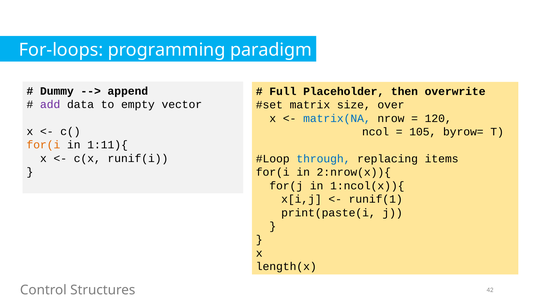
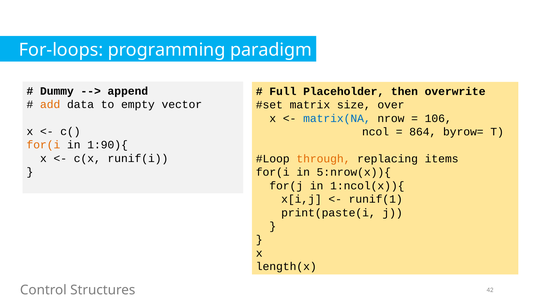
add colour: purple -> orange (50, 105)
120: 120 -> 106 (438, 118)
105: 105 -> 864 (423, 132)
1:11){: 1:11){ -> 1:90){ (108, 145)
through colour: blue -> orange (323, 159)
2:nrow(x)){: 2:nrow(x)){ -> 5:nrow(x)){ (354, 172)
